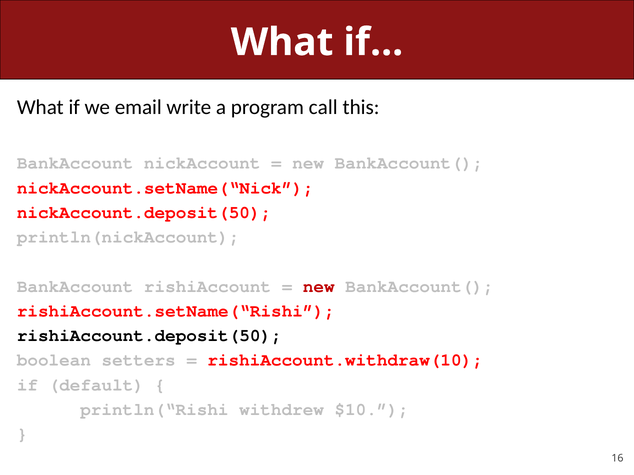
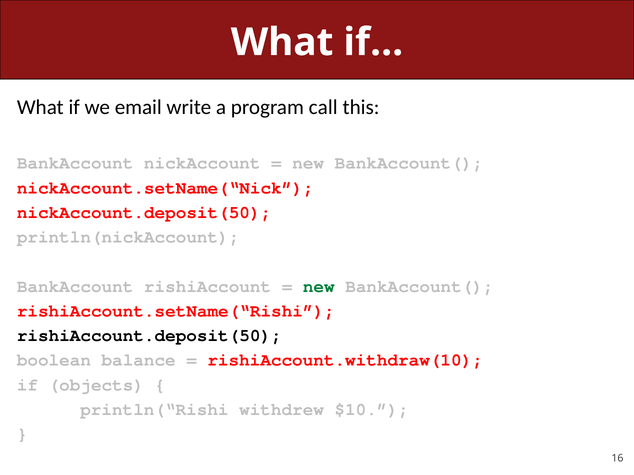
new colour: red -> green (319, 287)
setters: setters -> balance (139, 361)
default: default -> objects (96, 385)
